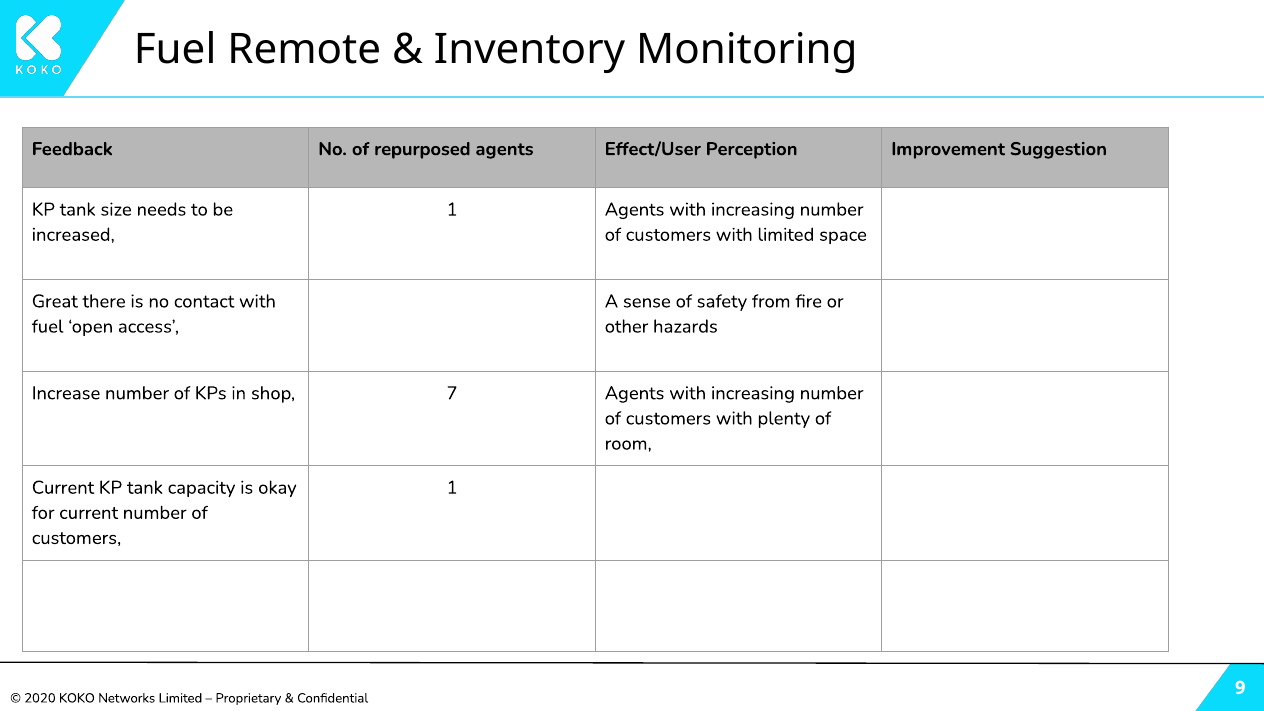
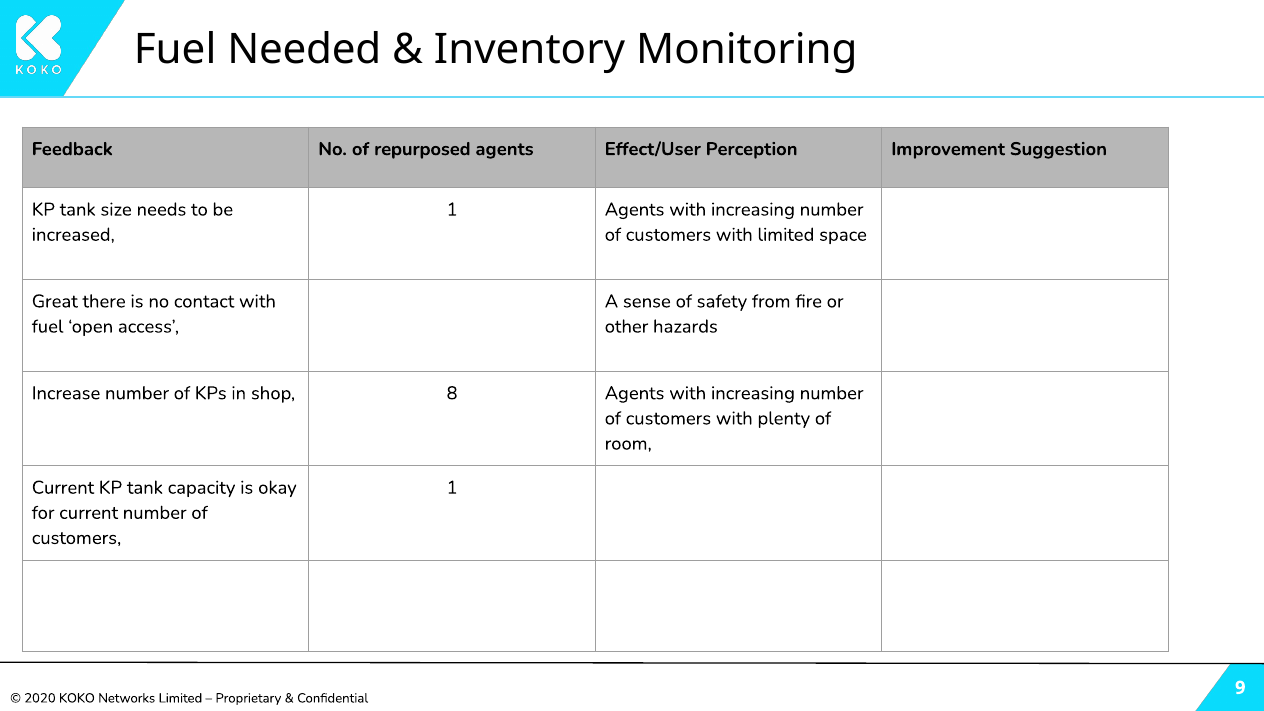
Remote: Remote -> Needed (304, 50)
7: 7 -> 8 (452, 393)
